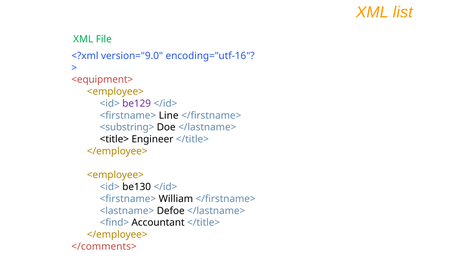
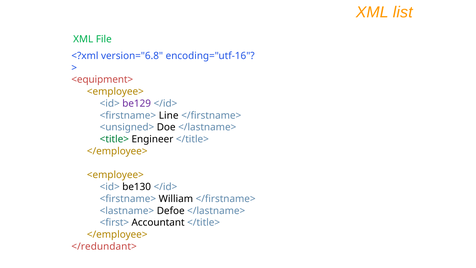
version="9.0: version="9.0 -> version="6.8 (132, 56)
<substring>: <substring> -> <unsigned> (127, 127)
<title> colour: black -> green (114, 139)
<find>: <find> -> <first> (114, 222)
</comments>: </comments> -> </redundant> (104, 246)
